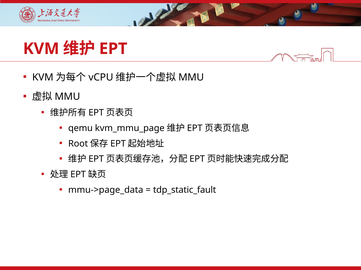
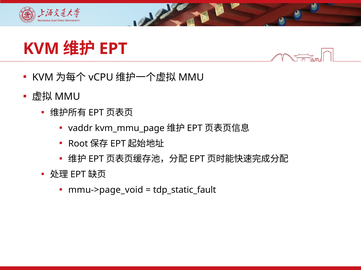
qemu: qemu -> vaddr (80, 128)
mmu->page_data: mmu->page_data -> mmu->page_void (106, 190)
